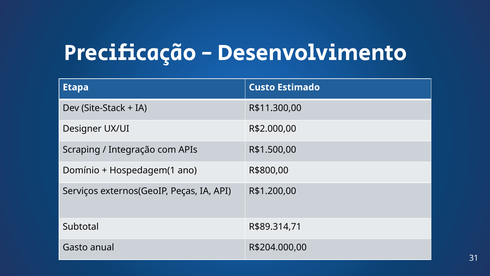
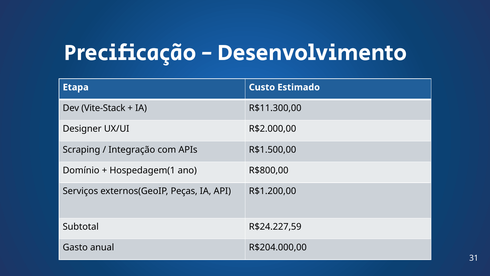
Site-Stack: Site-Stack -> Vite-Stack (103, 108)
R$89.314,71: R$89.314,71 -> R$24.227,59 (275, 226)
